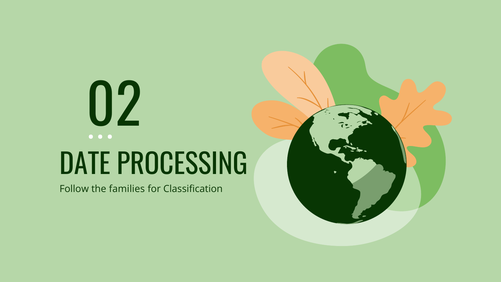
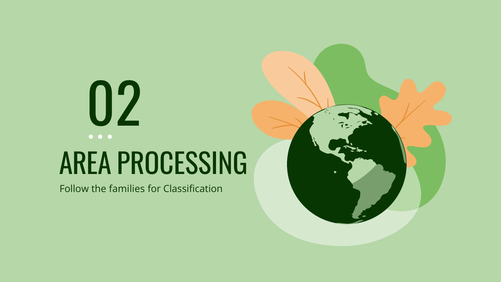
DATE: DATE -> AREA (85, 165)
